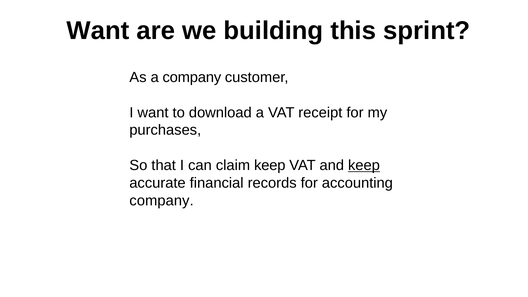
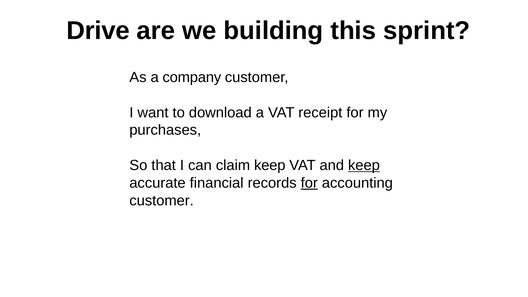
Want: Want -> Drive (98, 31)
for underline: none -> present (309, 183)
company: company -> customer (162, 201)
